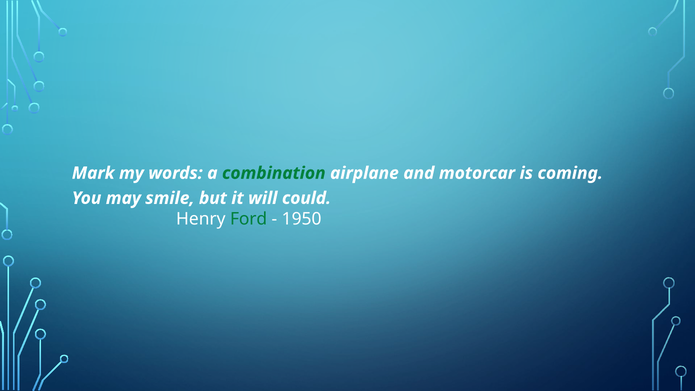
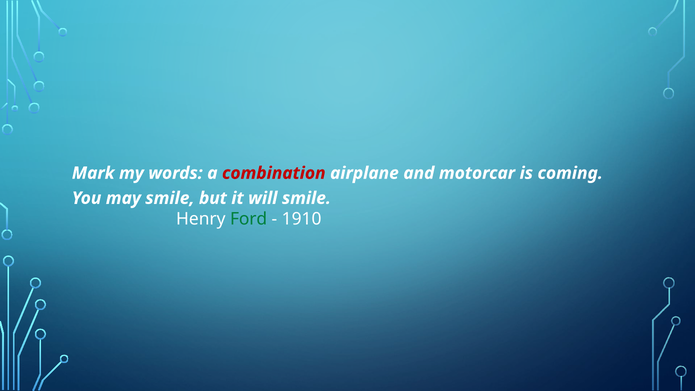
combination colour: green -> red (274, 173)
will could: could -> smile (306, 198)
1950: 1950 -> 1910 (302, 219)
